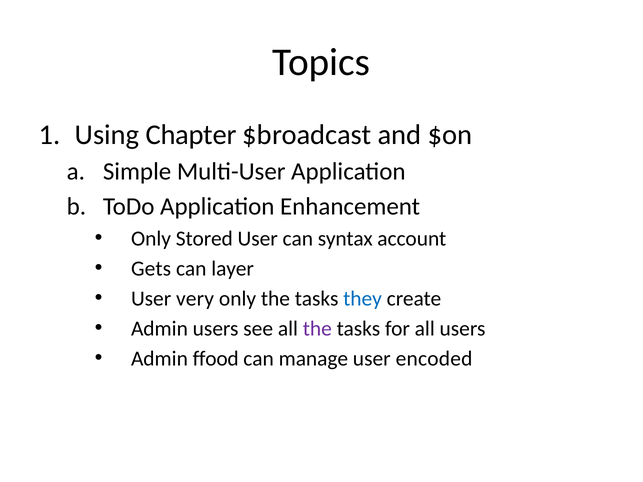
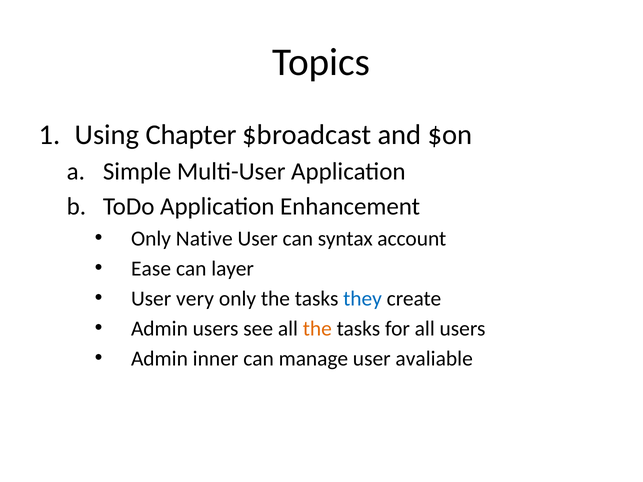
Stored: Stored -> Native (204, 239)
Gets: Gets -> Ease (151, 269)
the colour: purple -> orange (317, 329)
ffood: ffood -> inner (216, 359)
encoded: encoded -> avaliable (434, 359)
